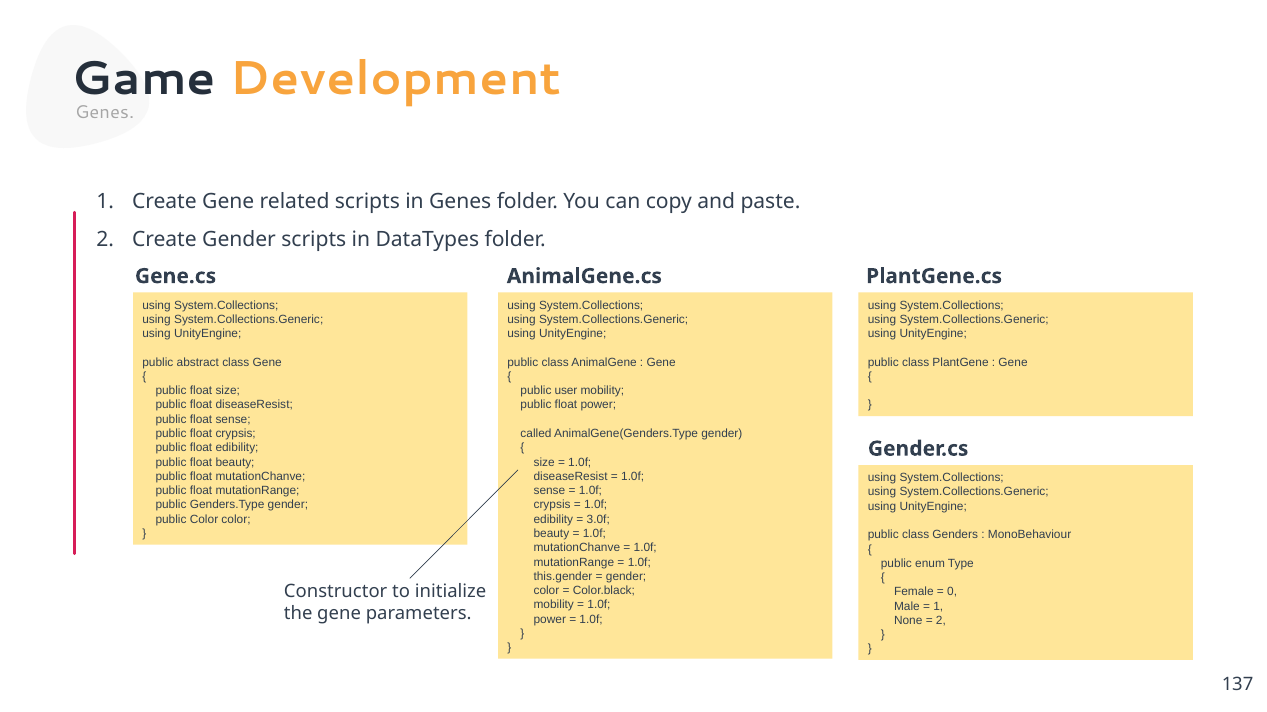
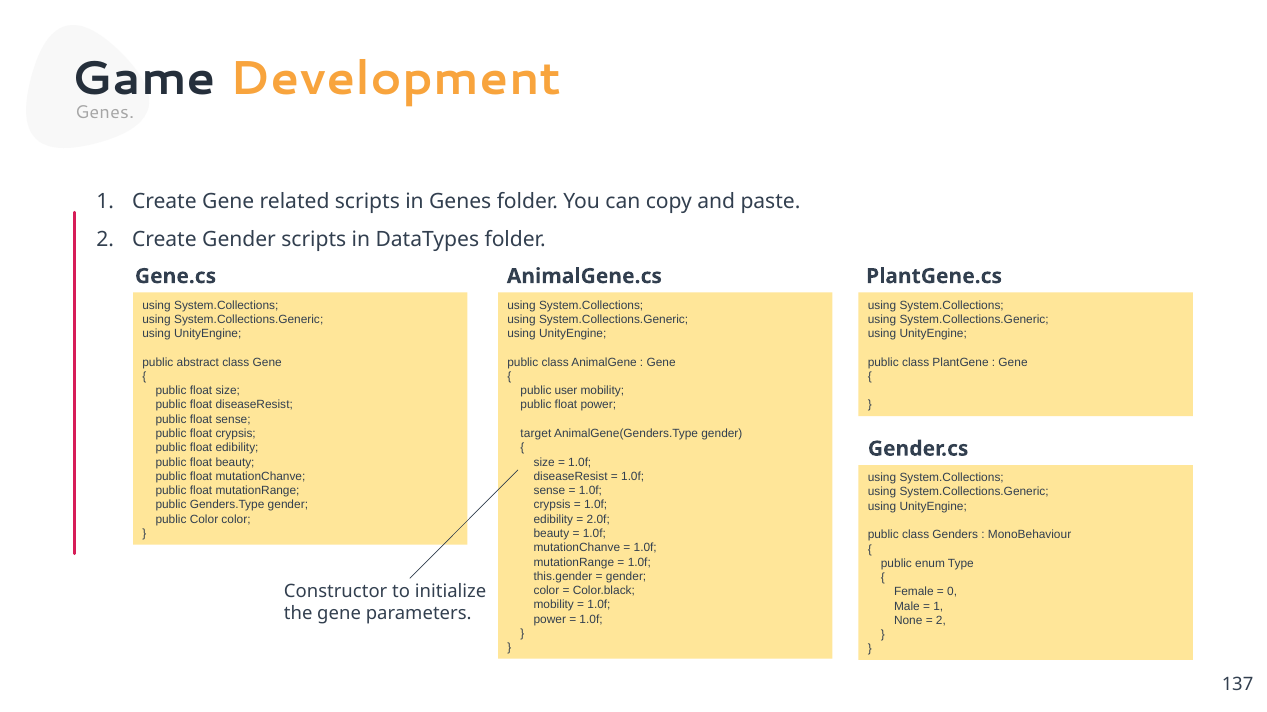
called: called -> target (536, 434)
3.0f: 3.0f -> 2.0f (598, 520)
